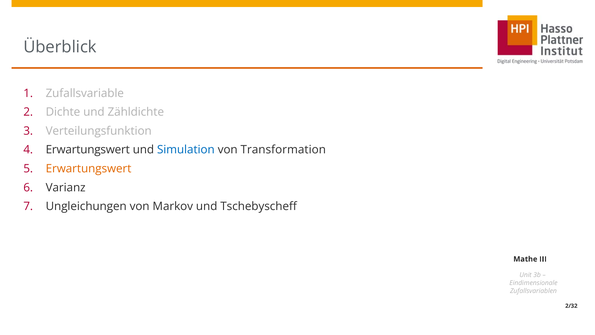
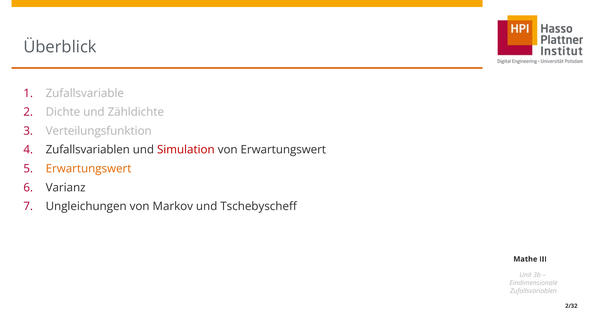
Erwartungswert: Erwartungswert -> Zufallsvariablen (88, 150)
Simulation colour: blue -> red (186, 150)
von Transformation: Transformation -> Erwartungswert (283, 150)
